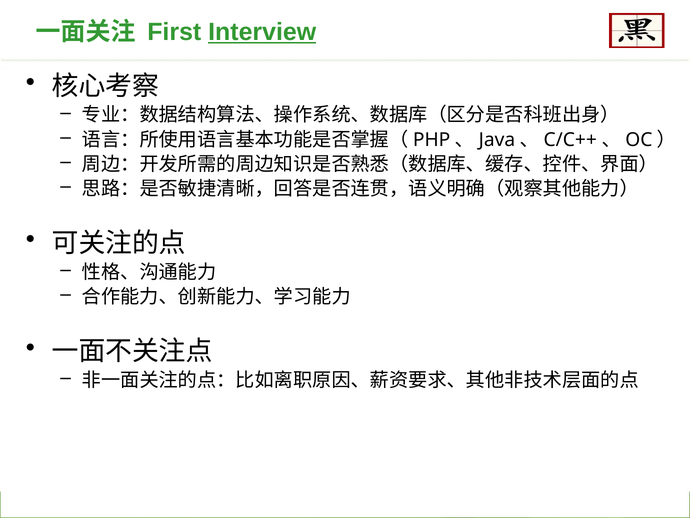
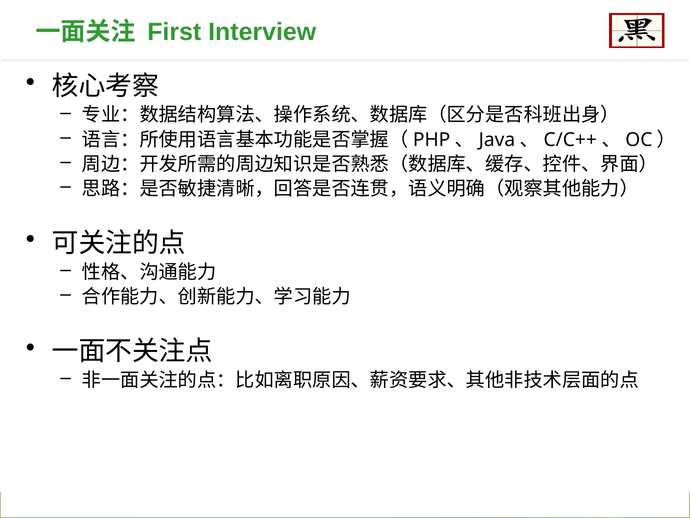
Interview underline: present -> none (262, 32)
